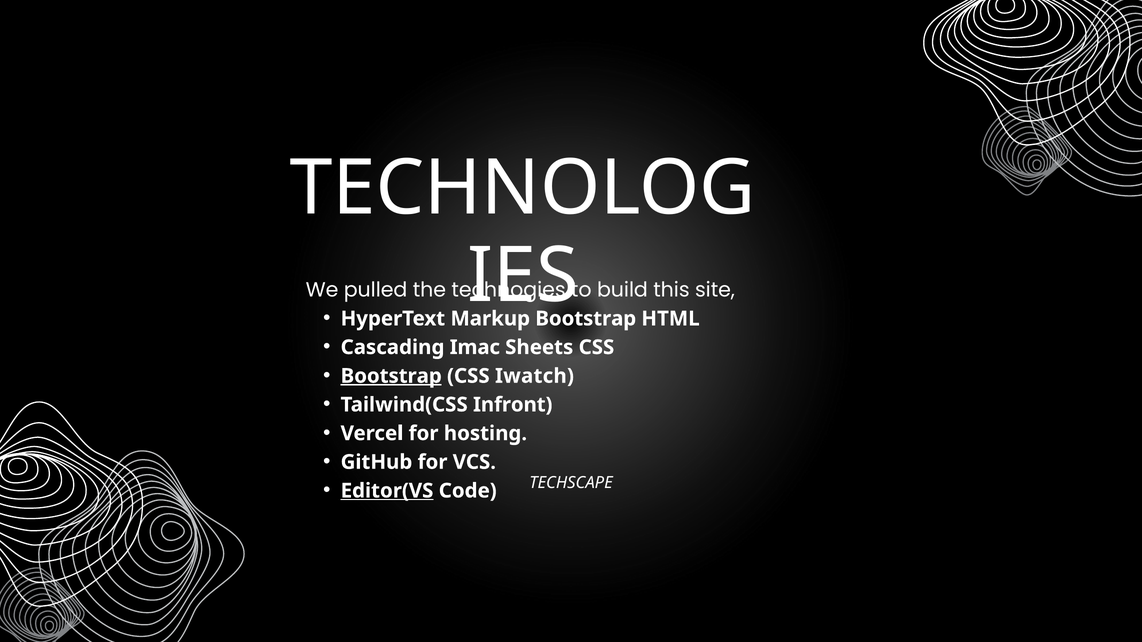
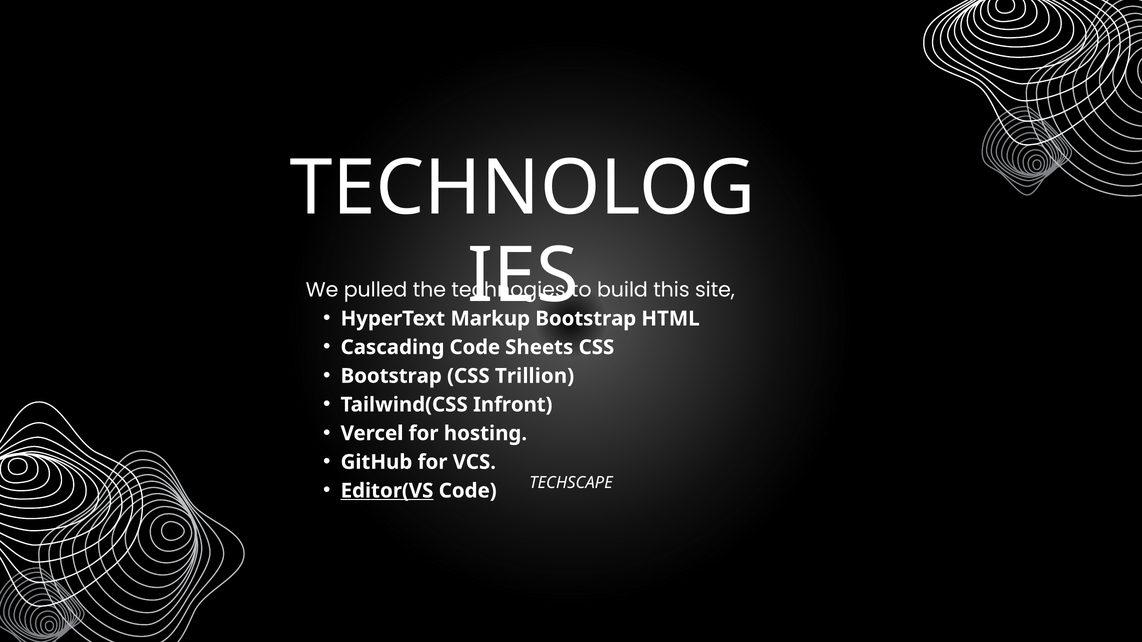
Cascading Imac: Imac -> Code (475, 348)
Bootstrap underline: present -> none (391, 376)
Iwatch: Iwatch -> Trillion (535, 376)
